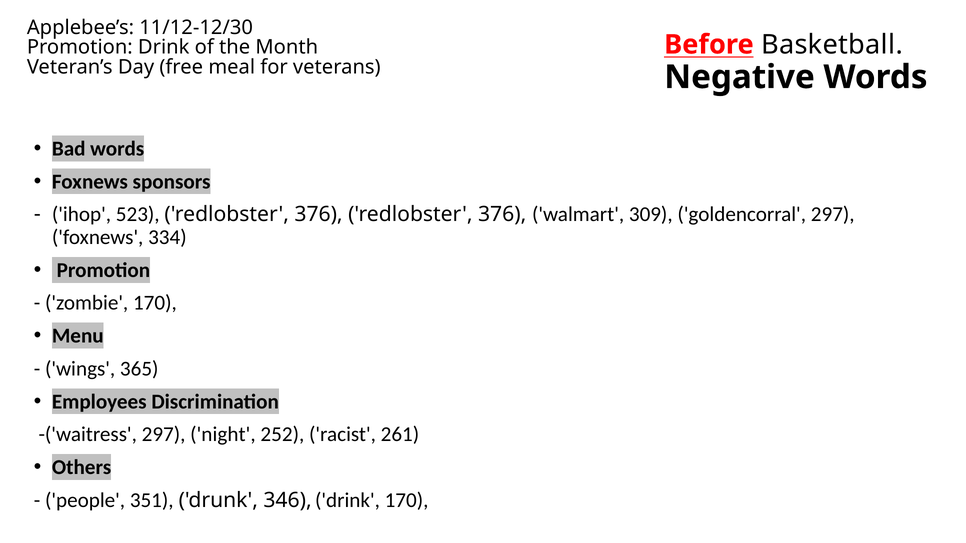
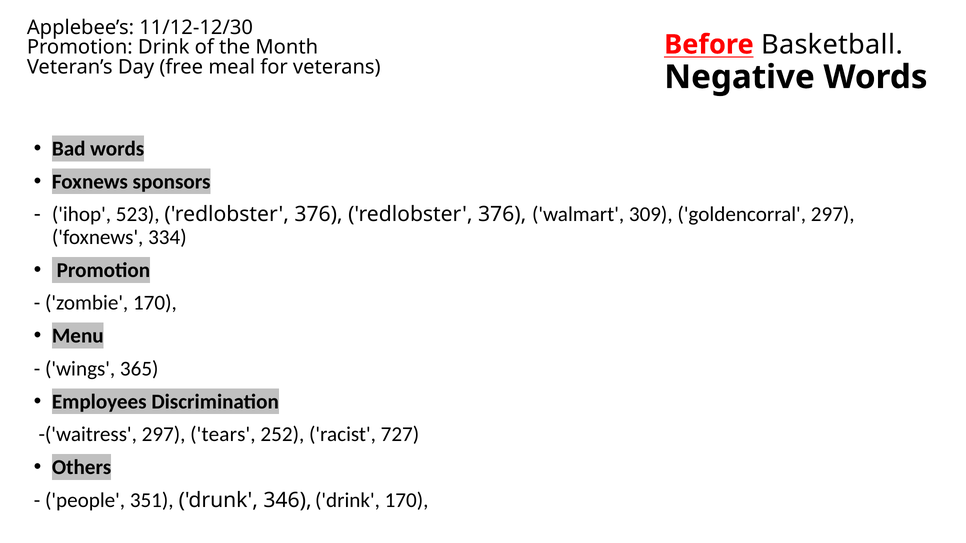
night: night -> tears (223, 435)
261: 261 -> 727 (400, 435)
